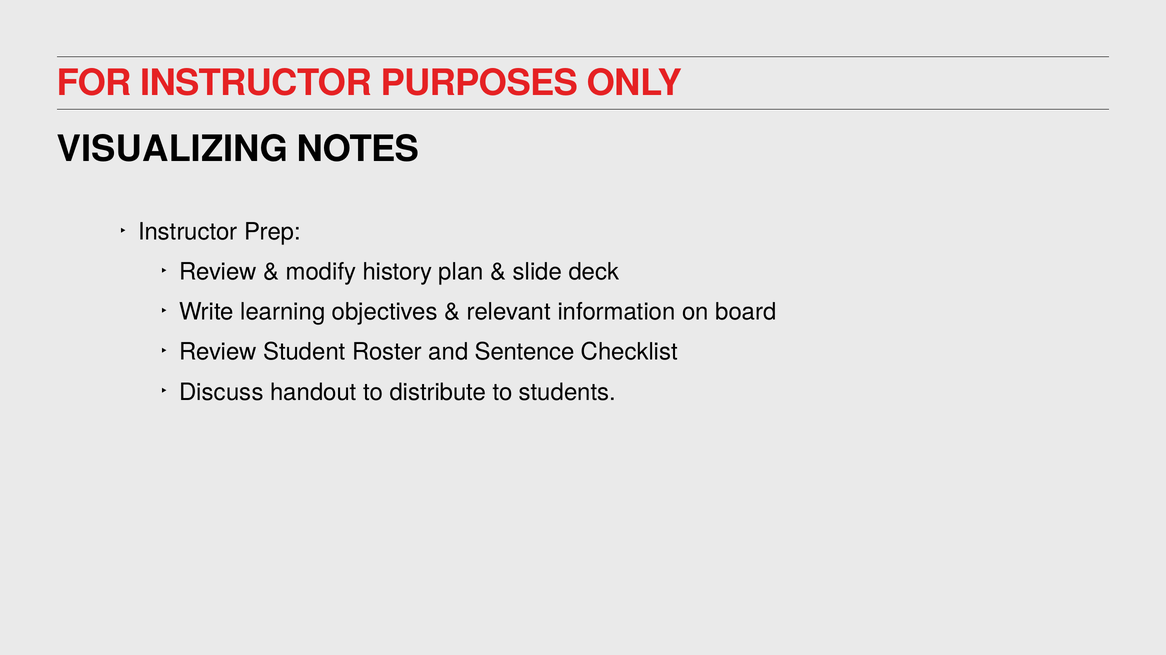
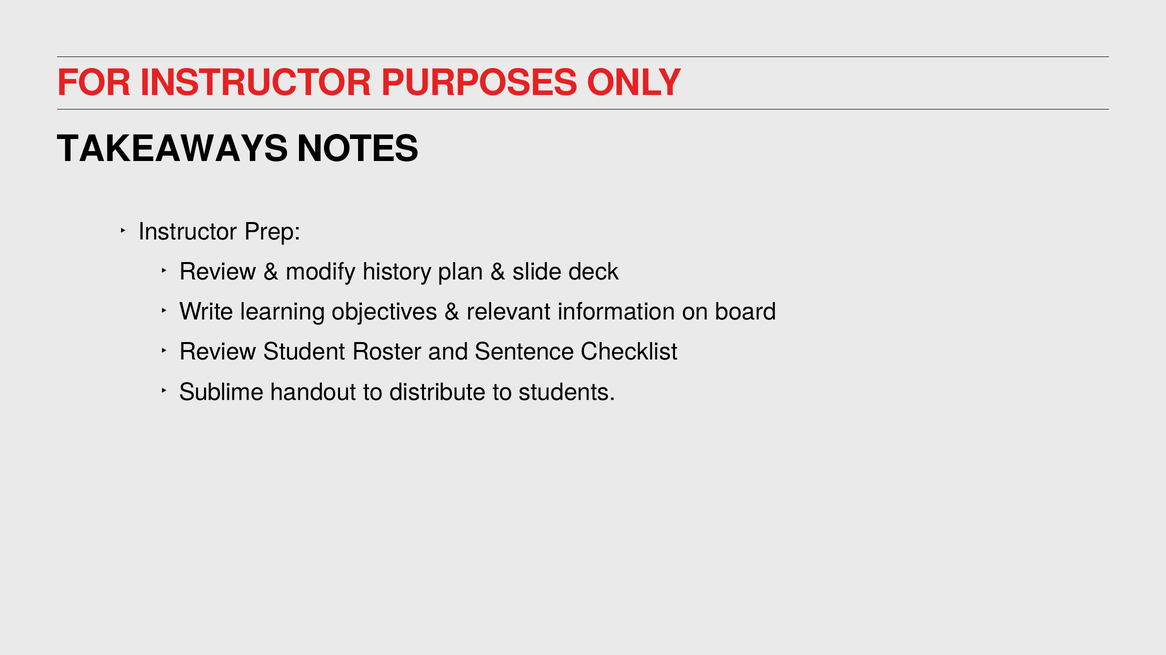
VISUALIZING: VISUALIZING -> TAKEAWAYS (173, 149)
Discuss: Discuss -> Sublime (221, 392)
